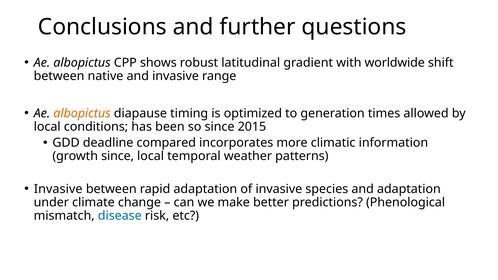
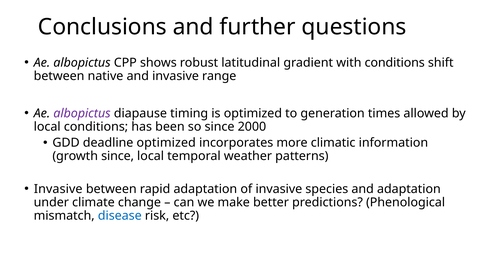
with worldwide: worldwide -> conditions (395, 63)
albopictus colour: orange -> purple (82, 113)
2015: 2015 -> 2000 (252, 127)
deadline compared: compared -> optimized (166, 143)
